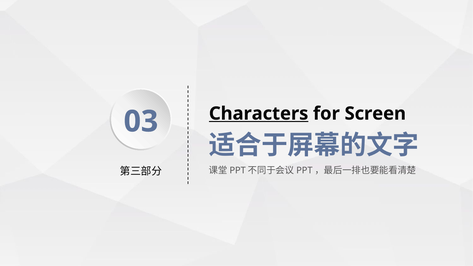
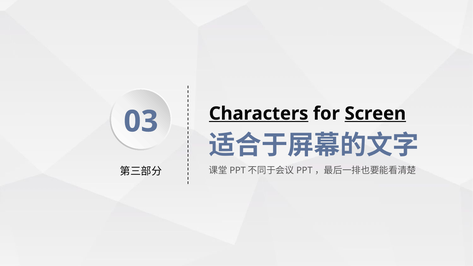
Screen underline: none -> present (375, 114)
